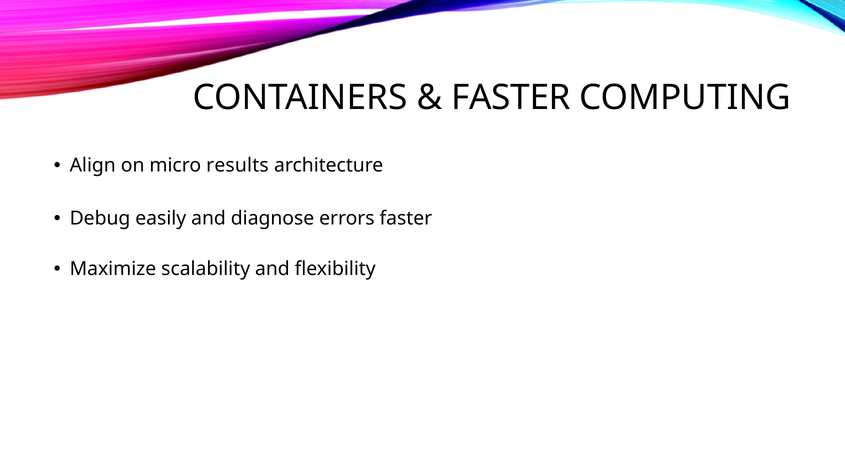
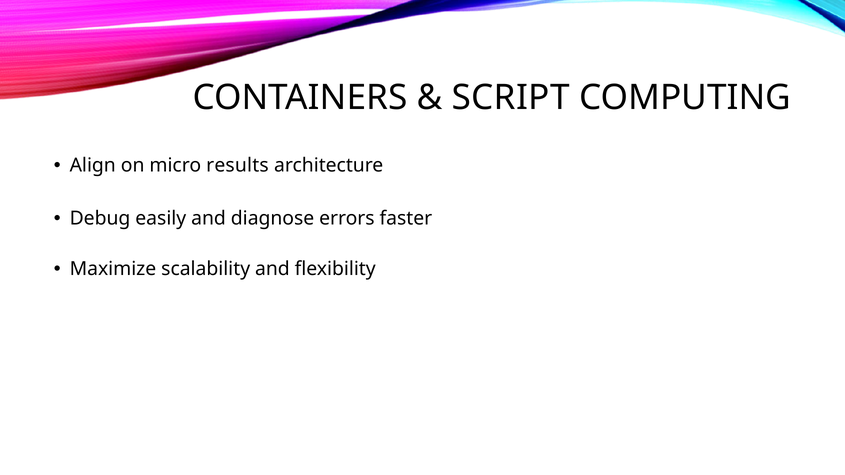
FASTER: FASTER -> SCRIPT (511, 98)
